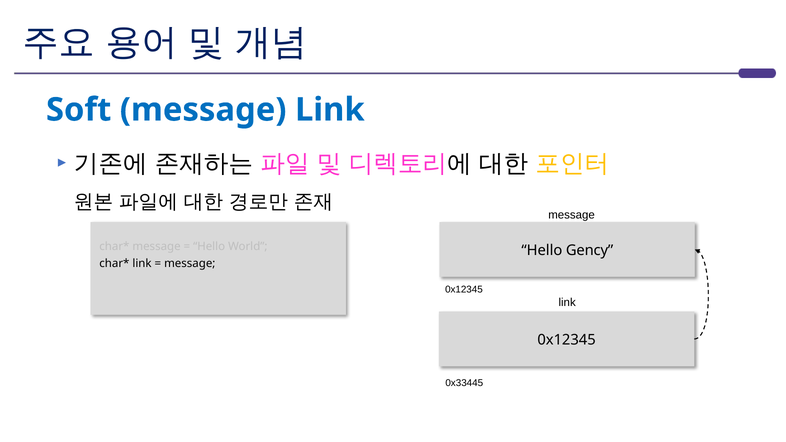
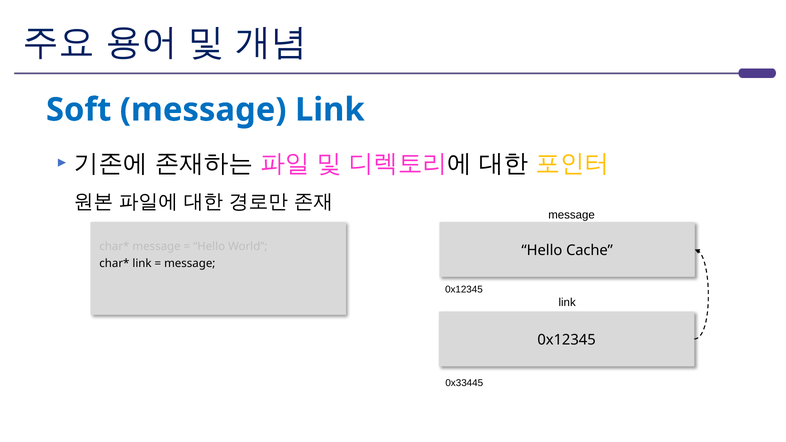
Gency: Gency -> Cache (590, 251)
